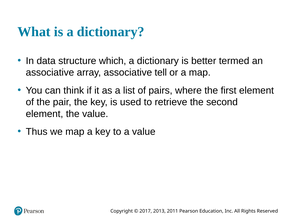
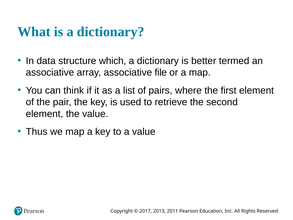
tell: tell -> file (161, 72)
